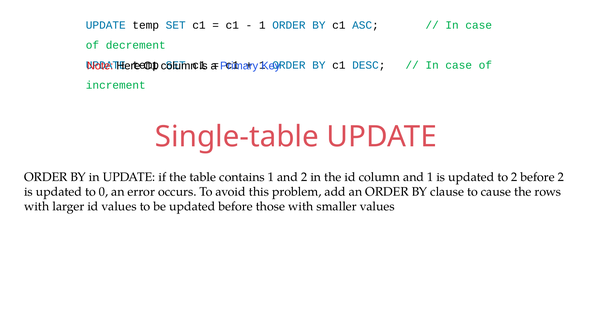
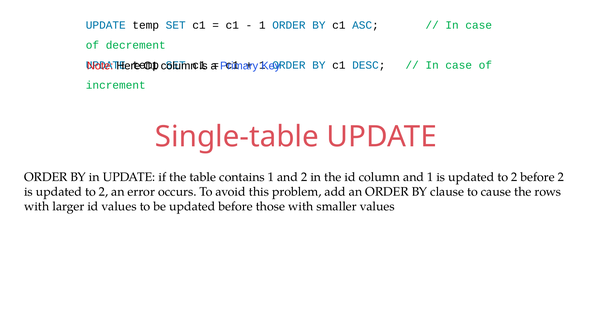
0: 0 -> 2 (104, 192)
